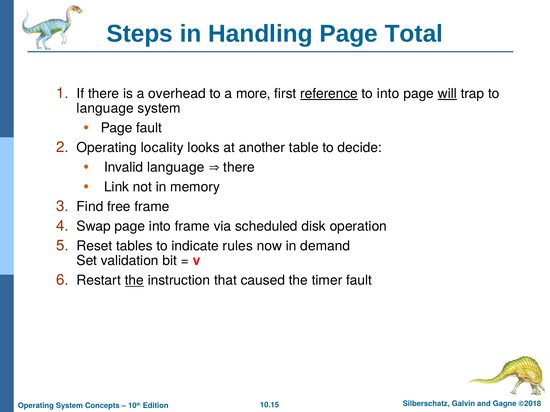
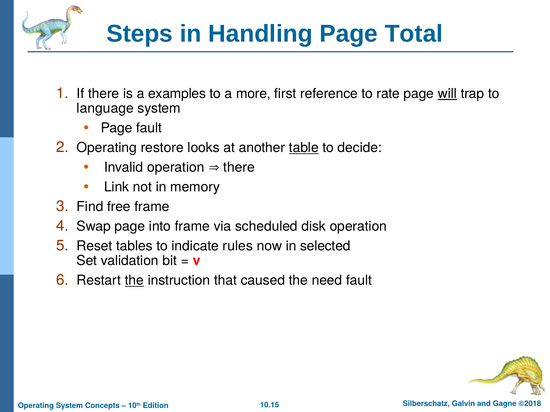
overhead: overhead -> examples (177, 94)
reference underline: present -> none (329, 94)
to into: into -> rate (388, 94)
locality: locality -> restore (162, 148)
table underline: none -> present (304, 148)
Invalid language: language -> operation (176, 168)
demand: demand -> selected (325, 246)
timer: timer -> need (327, 281)
